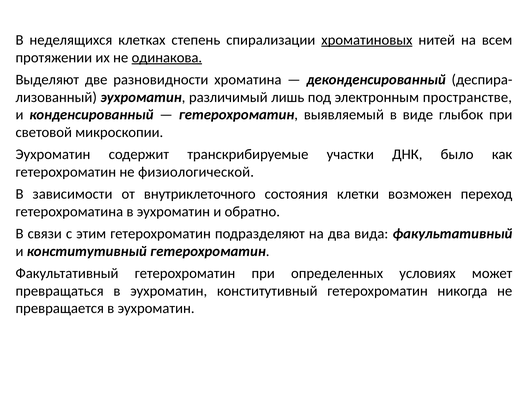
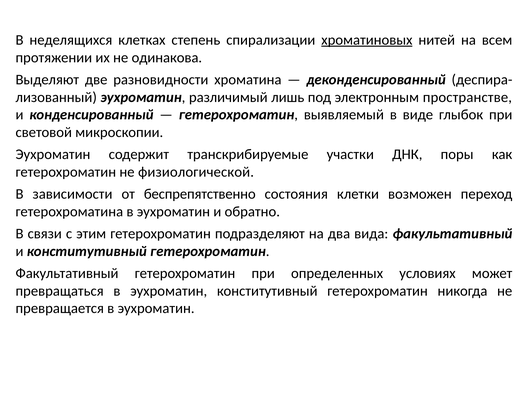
одинакова underline: present -> none (167, 58)
было: было -> поры (457, 154)
внутриклеточного: внутриклеточного -> беспрепятственно (200, 194)
